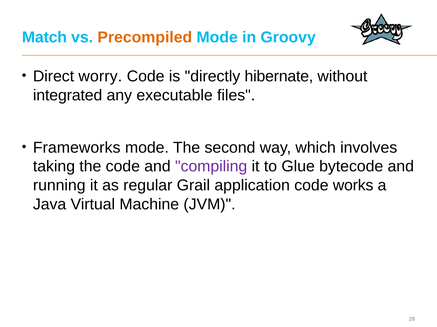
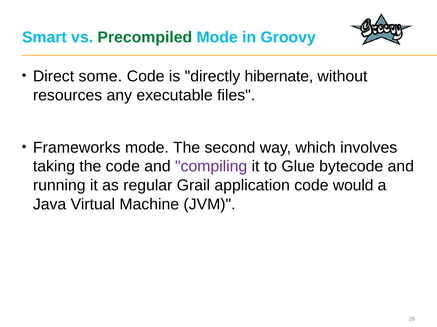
Match: Match -> Smart (44, 37)
Precompiled colour: orange -> green (145, 37)
worry: worry -> some (100, 77)
integrated: integrated -> resources (68, 95)
works: works -> would (353, 186)
